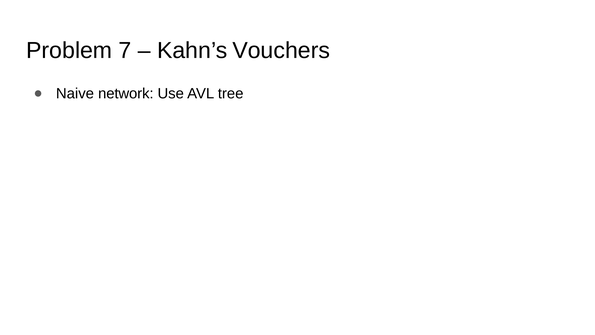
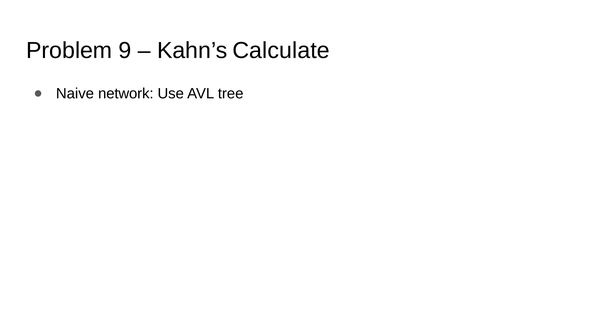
7: 7 -> 9 (125, 50)
Vouchers: Vouchers -> Calculate (281, 50)
